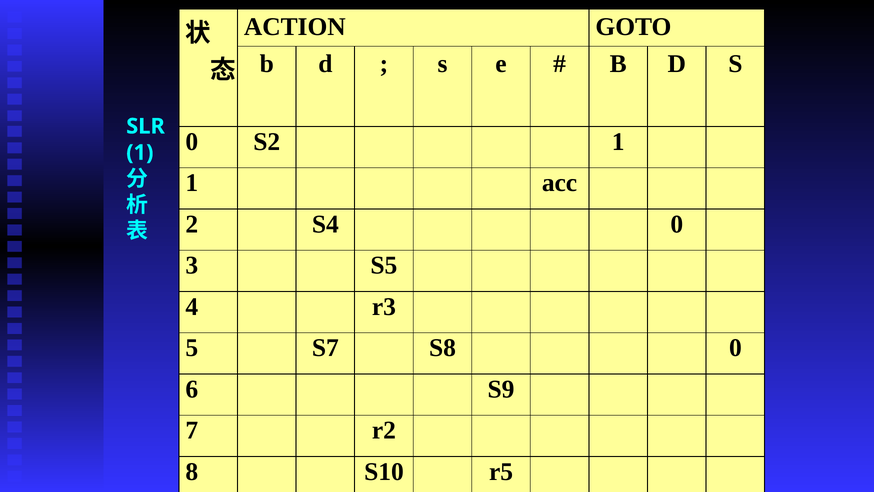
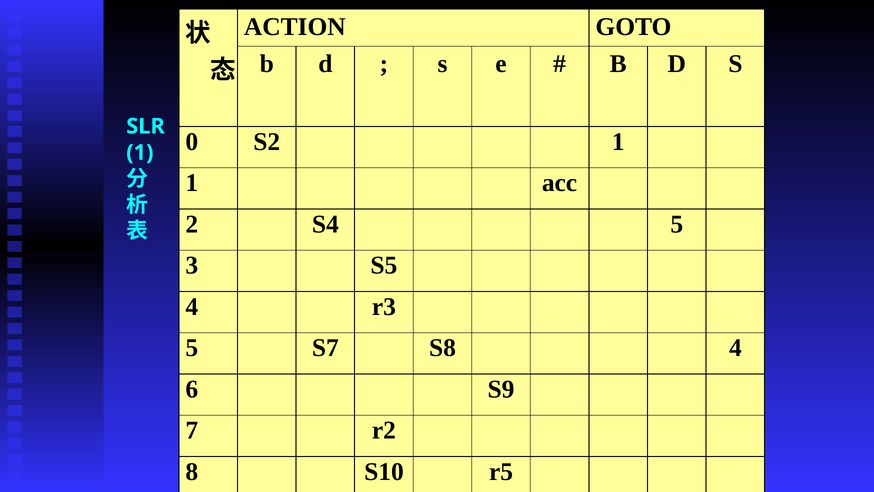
S4 0: 0 -> 5 (677, 224)
S8 0: 0 -> 4 (735, 348)
